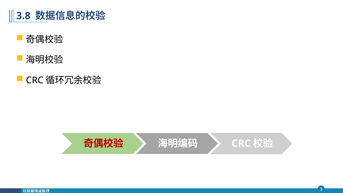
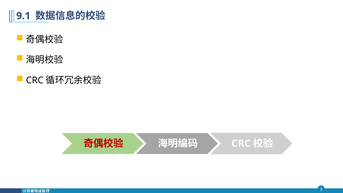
3.8: 3.8 -> 9.1 (23, 16)
